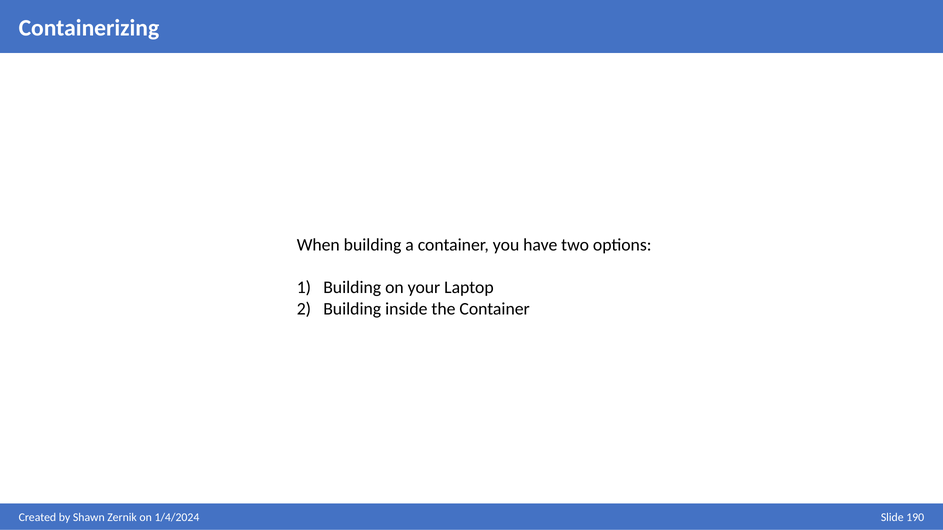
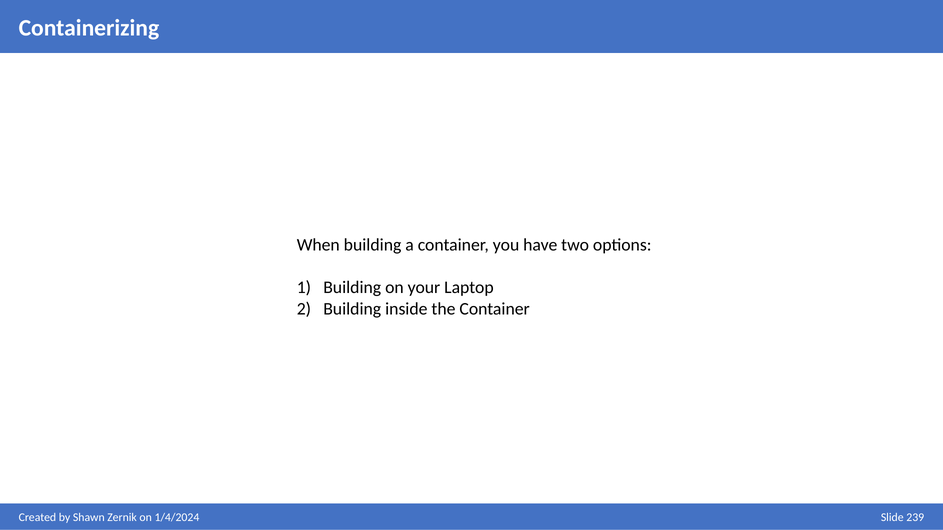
190: 190 -> 239 (915, 518)
